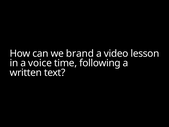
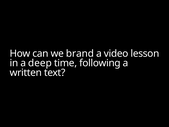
voice: voice -> deep (40, 63)
